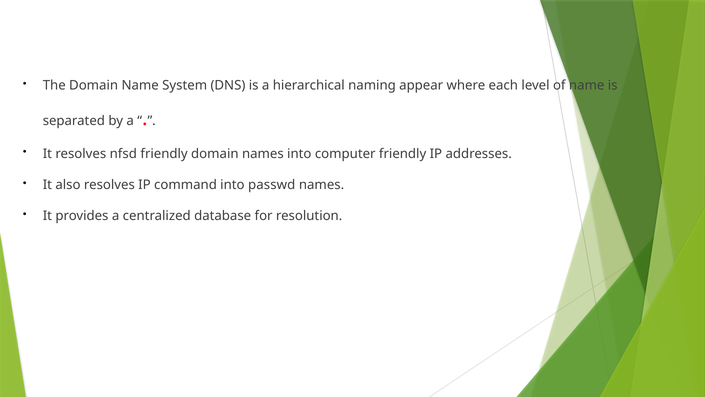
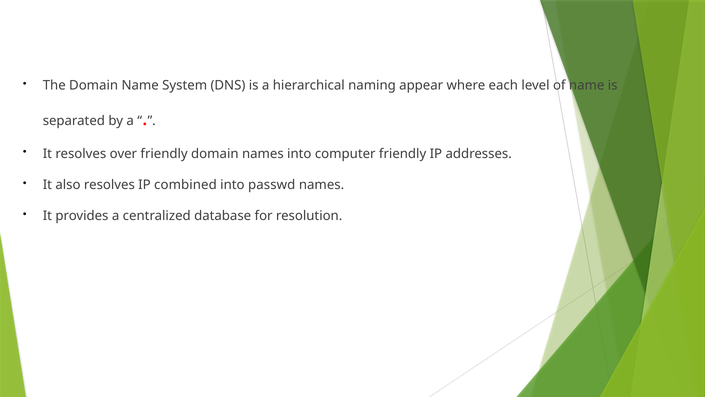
nfsd: nfsd -> over (123, 154)
command: command -> combined (185, 185)
